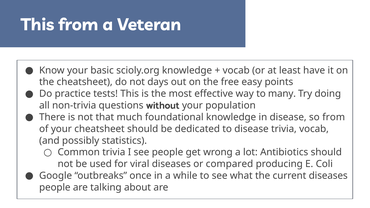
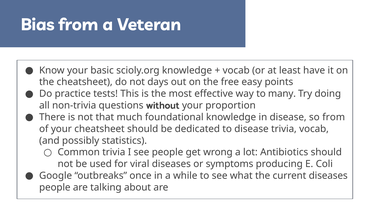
This: This -> Bias (38, 25)
population: population -> proportion (231, 105)
compared: compared -> symptoms (230, 164)
